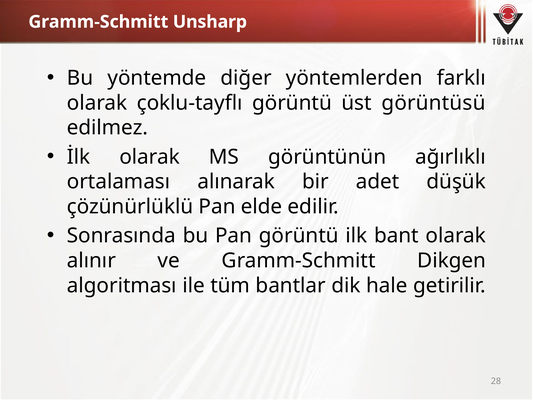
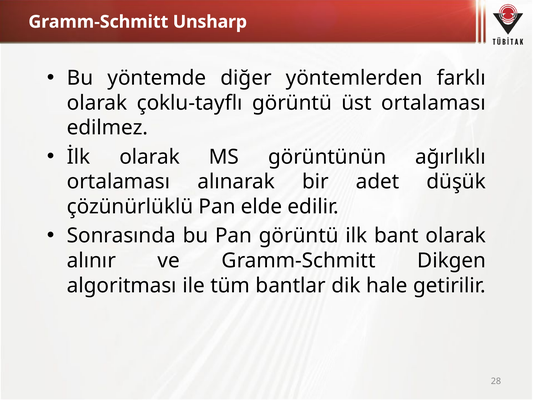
üst görüntüsü: görüntüsü -> ortalaması (434, 103)
